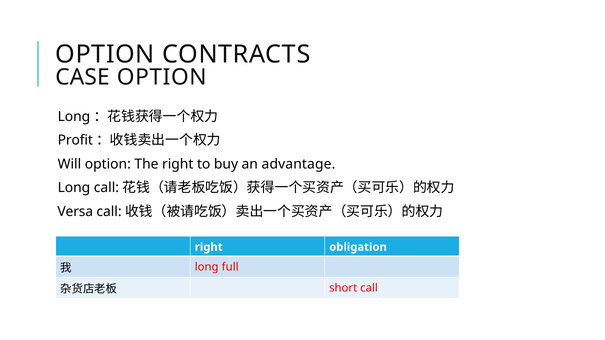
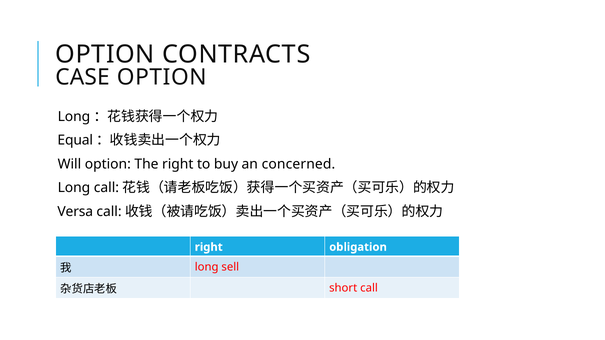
Profit: Profit -> Equal (75, 141)
advantage: advantage -> concerned (298, 164)
full: full -> sell (230, 267)
